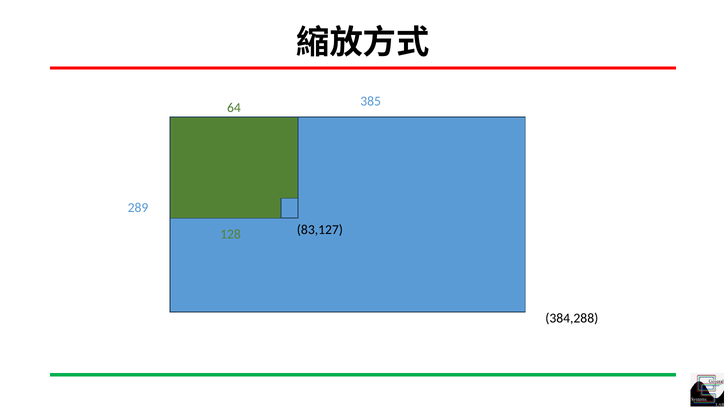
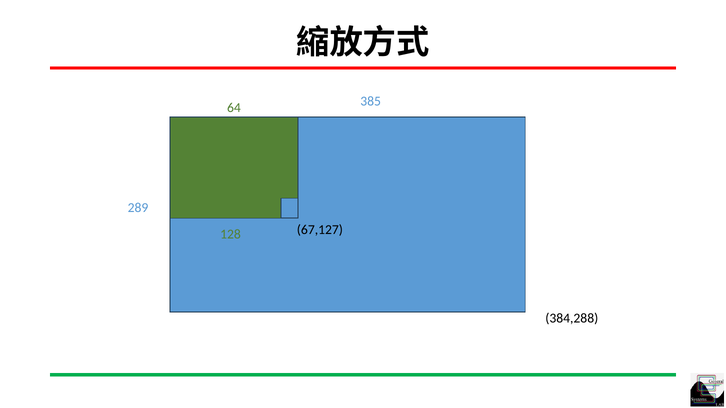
83,127: 83,127 -> 67,127 (320, 230)
